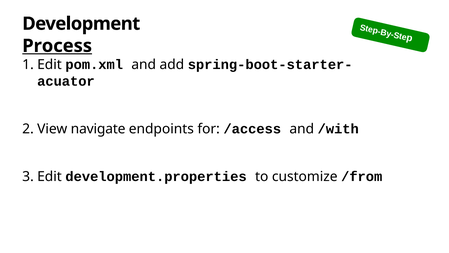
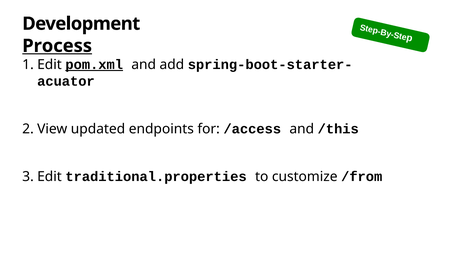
pom.xml underline: none -> present (94, 65)
navigate: navigate -> updated (98, 129)
/with: /with -> /this (338, 129)
development.properties: development.properties -> traditional.properties (156, 176)
